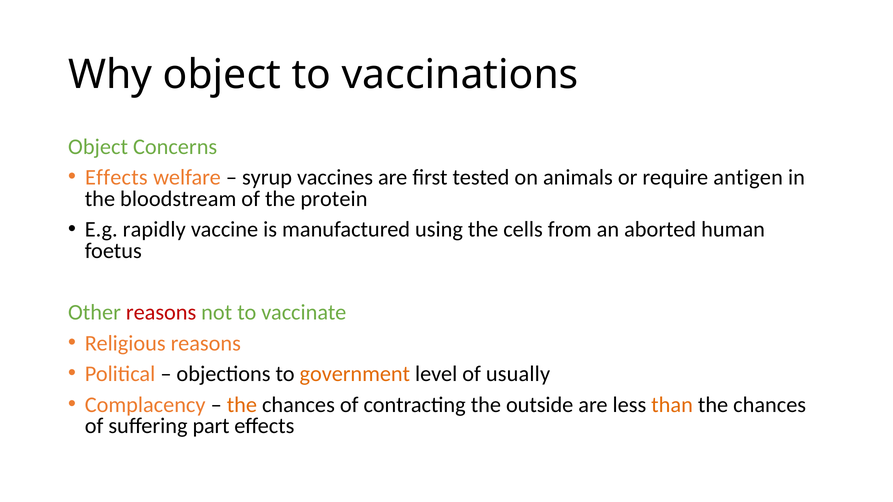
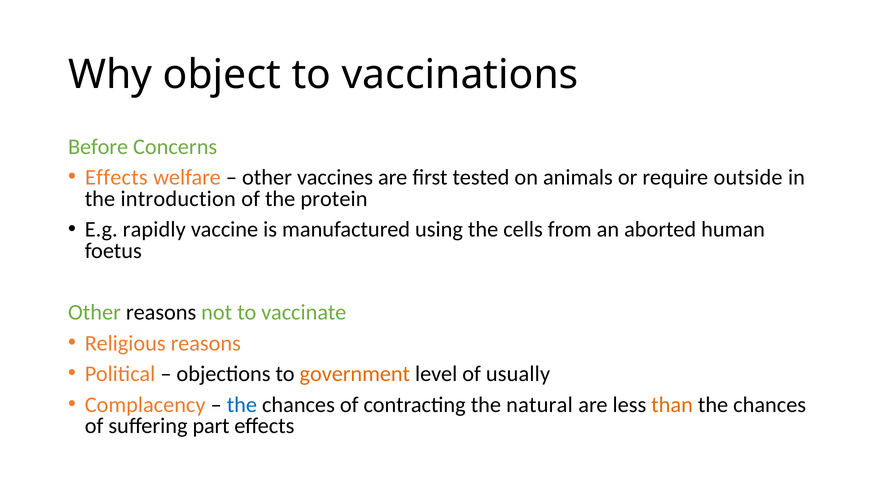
Object: Object -> Before (98, 147)
syrup: syrup -> other (267, 178)
antigen: antigen -> outside (748, 178)
bloodstream: bloodstream -> introduction (178, 199)
reasons colour: red -> black (161, 313)
the colour: orange -> blue (242, 405)
outside: outside -> natural (540, 405)
